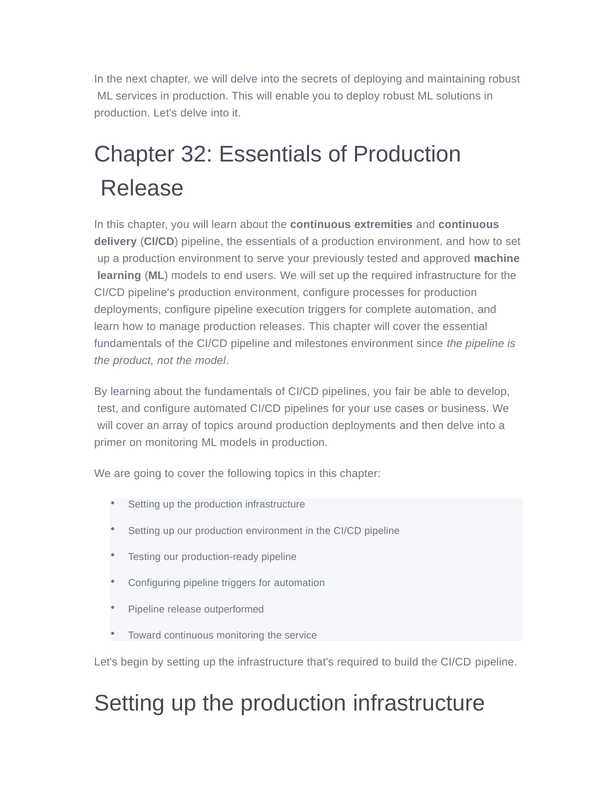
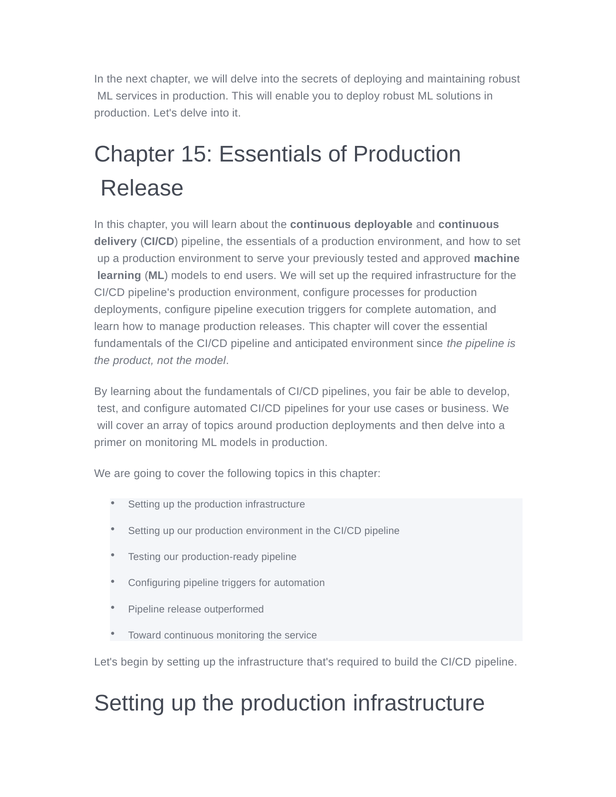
32: 32 -> 15 (197, 154)
extremities: extremities -> deployable (383, 225)
milestones: milestones -> anticipated (322, 344)
